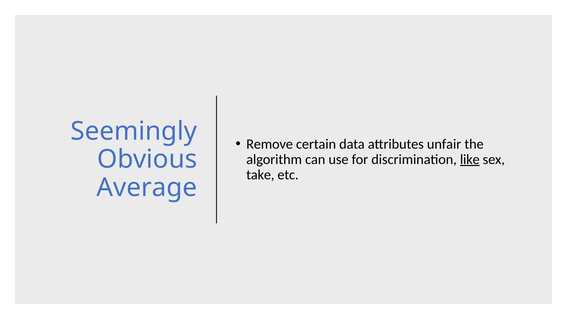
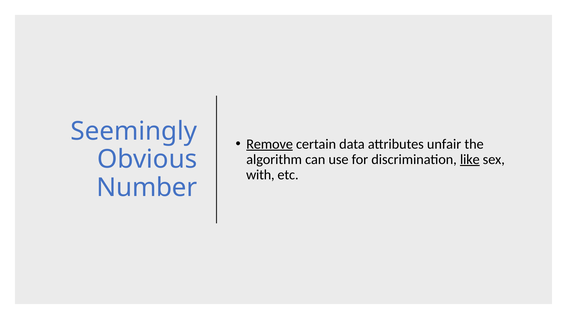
Remove underline: none -> present (270, 144)
take: take -> with (260, 175)
Average: Average -> Number (147, 187)
